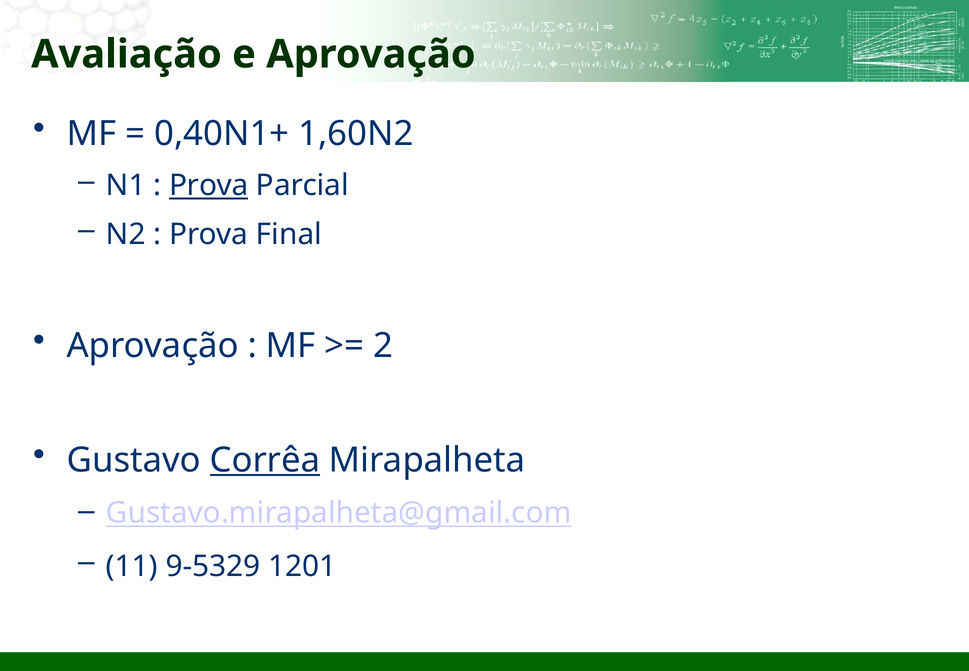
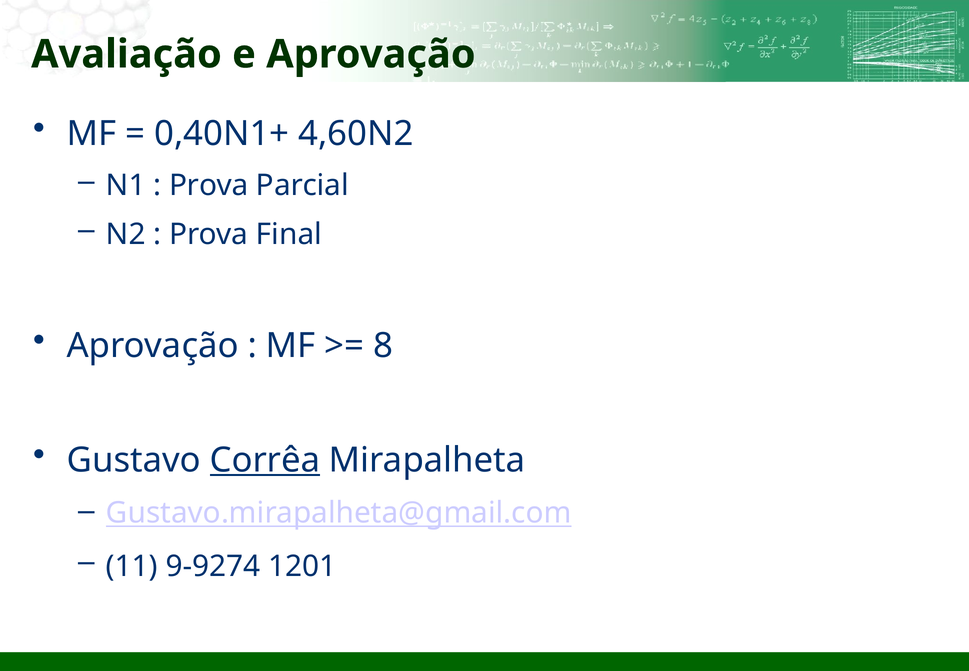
1,60N2: 1,60N2 -> 4,60N2 (356, 134)
Prova underline: present -> none (209, 185)
2: 2 -> 8 (383, 346)
9-5329: 9-5329 -> 9-9274 (213, 566)
